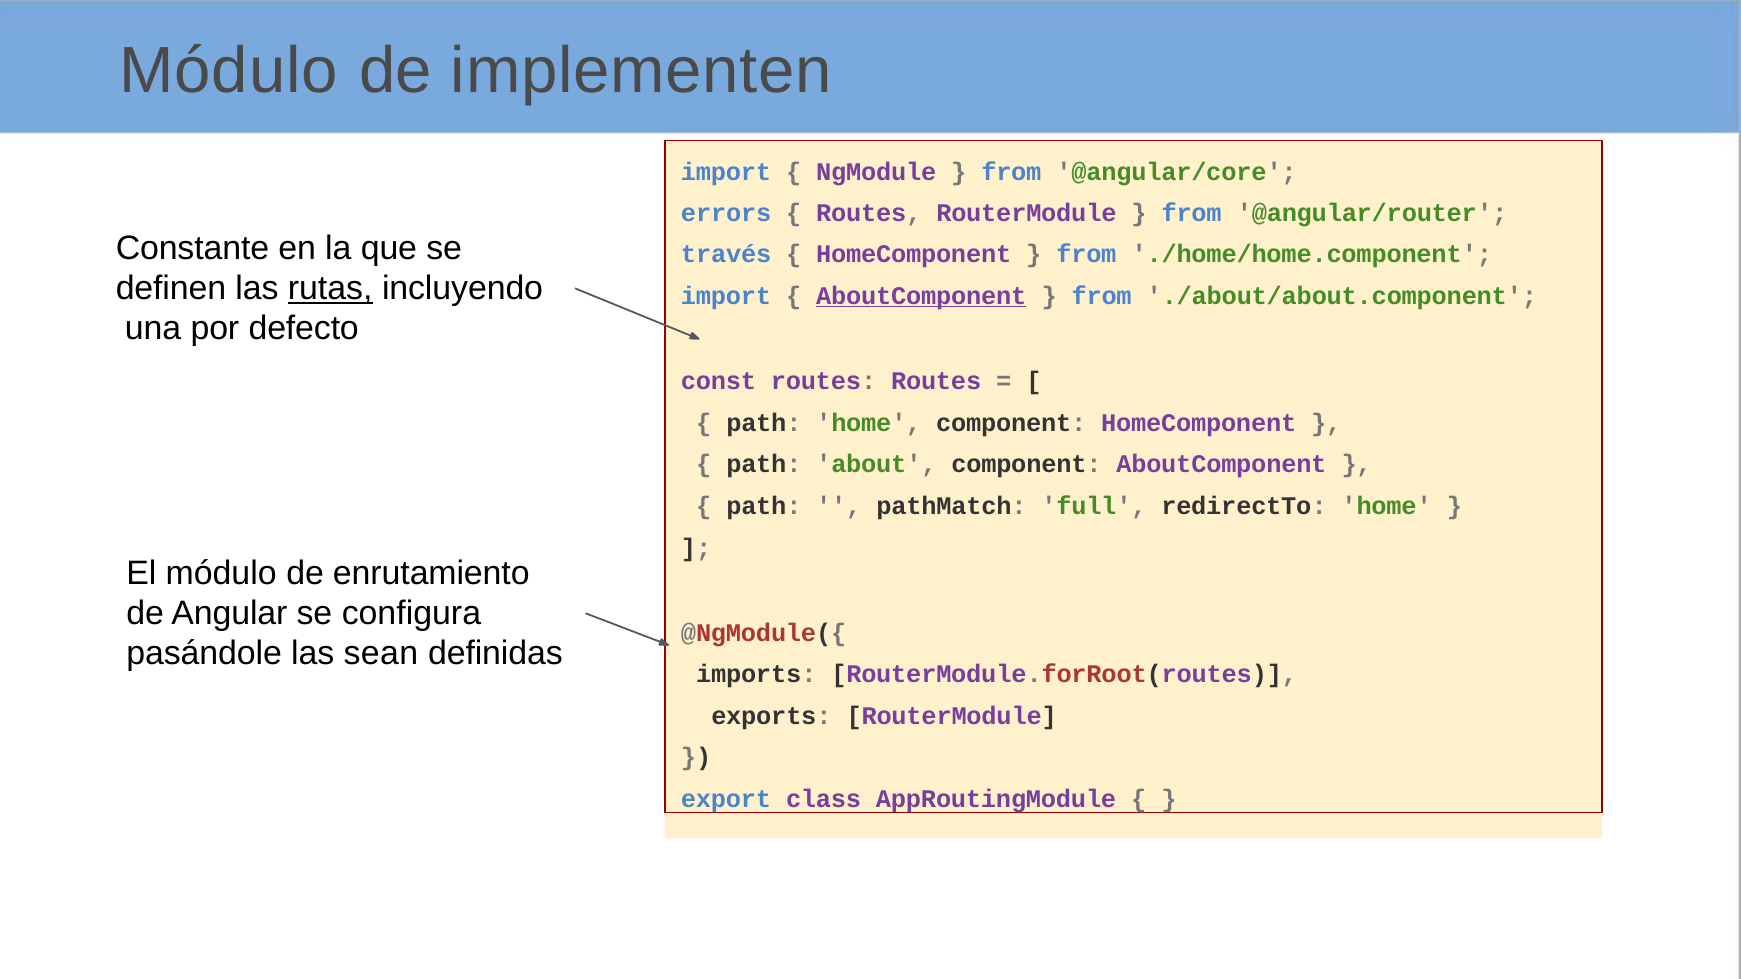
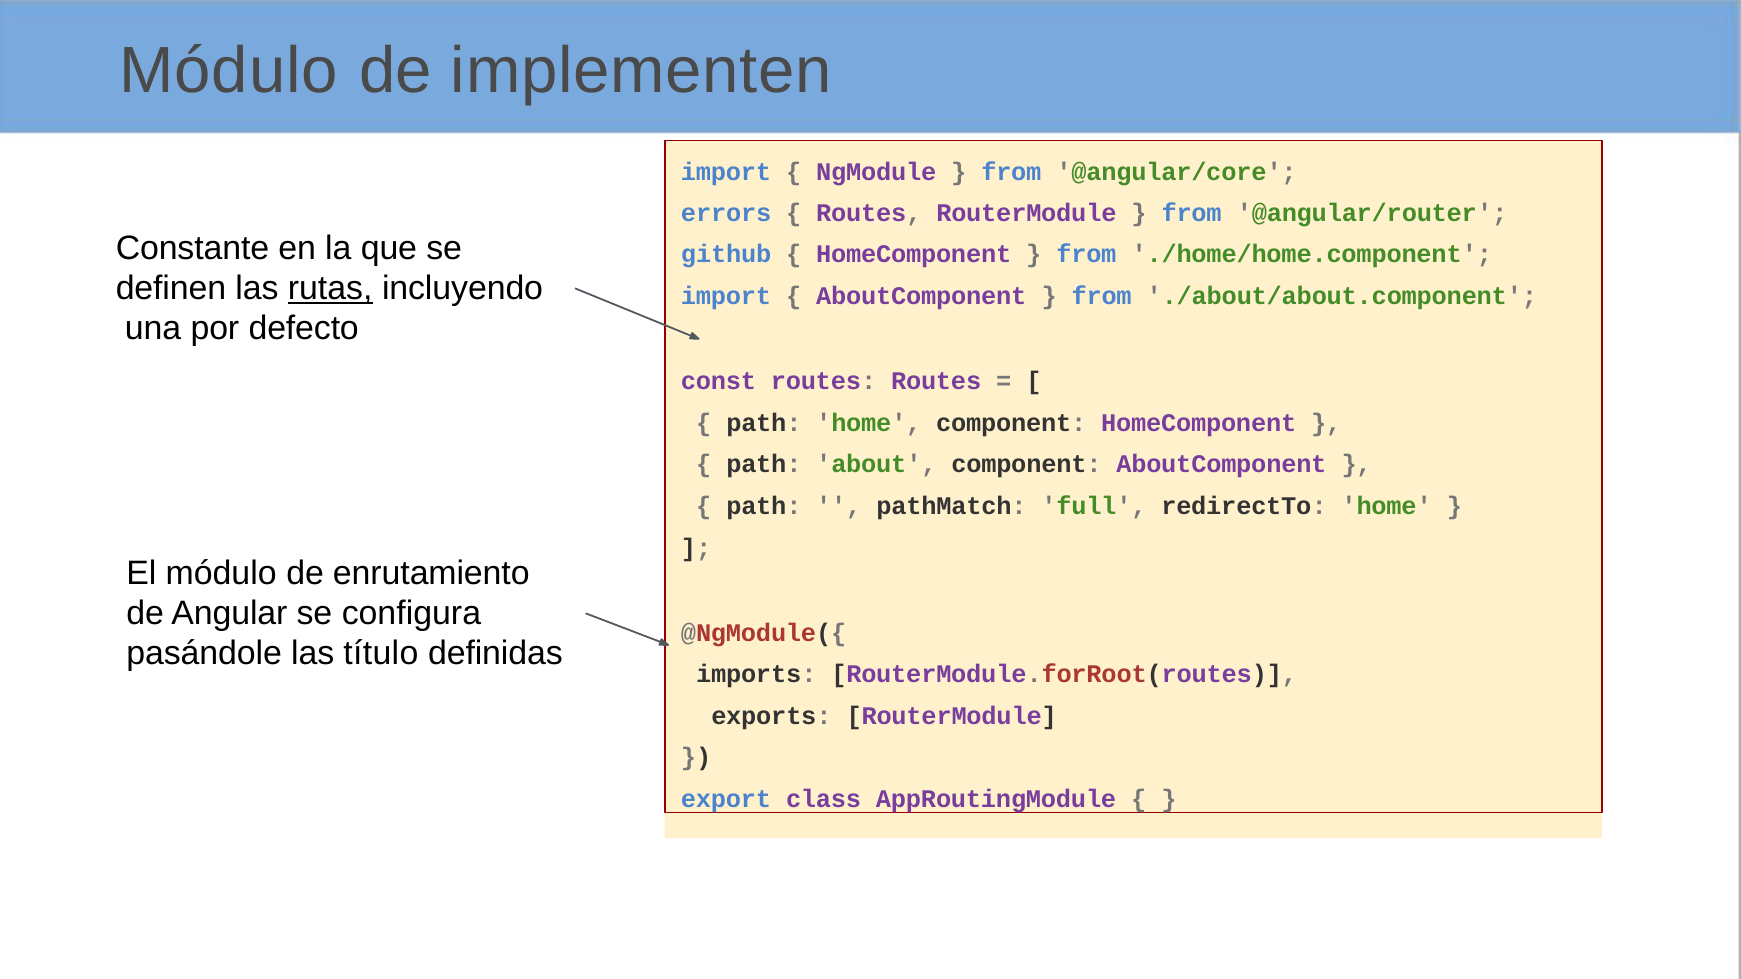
través: través -> github (726, 254)
AboutComponent underline: present -> none (921, 296)
sean: sean -> título (381, 654)
